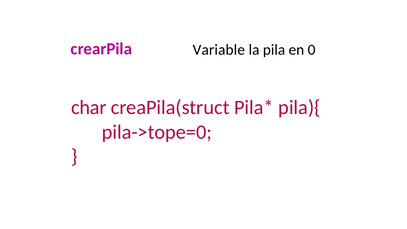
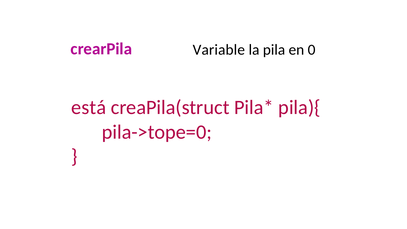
char: char -> está (89, 108)
